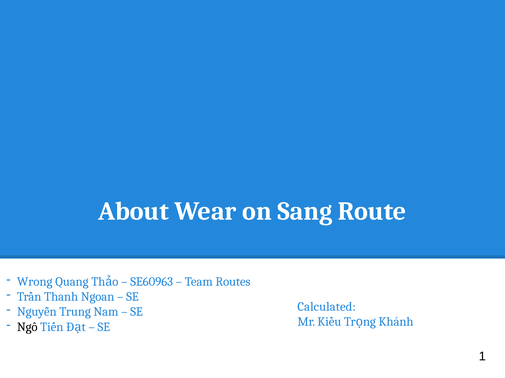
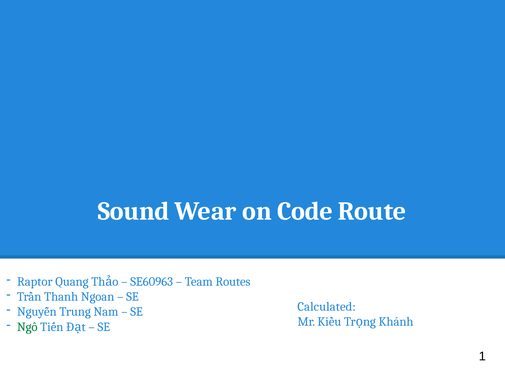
About: About -> Sound (134, 212)
Sang: Sang -> Code (305, 212)
Wrong: Wrong -> Raptor (35, 282)
Ngô colour: black -> green (27, 328)
